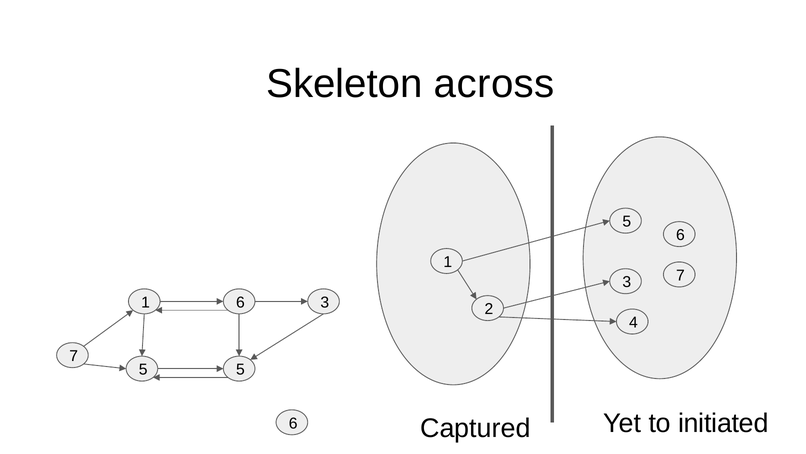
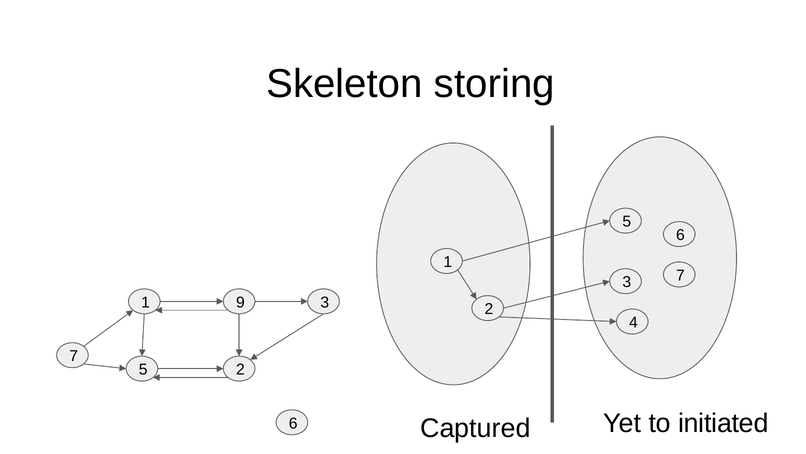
across: across -> storing (494, 84)
1 6: 6 -> 9 (240, 302)
5 5: 5 -> 2 (240, 369)
